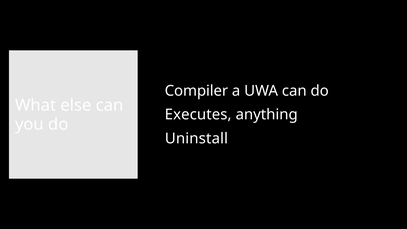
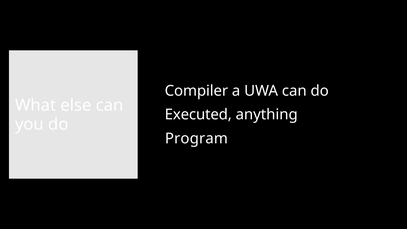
Executes: Executes -> Executed (198, 115)
Uninstall: Uninstall -> Program (196, 138)
